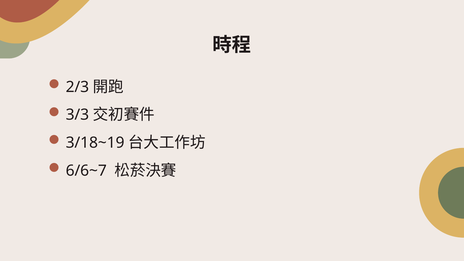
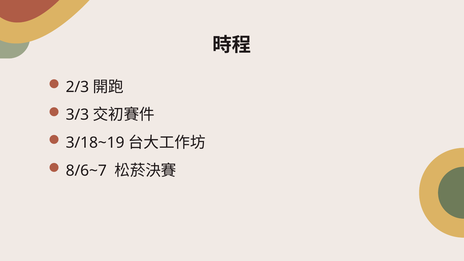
6/6~7: 6/6~7 -> 8/6~7 (86, 171)
